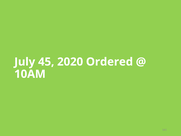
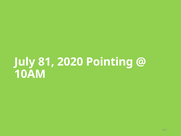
45: 45 -> 81 (46, 62)
Ordered: Ordered -> Pointing (110, 62)
